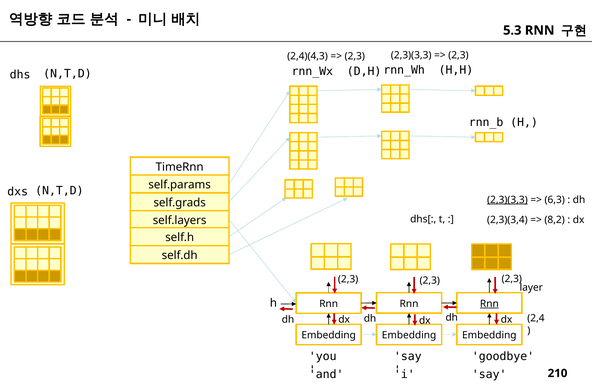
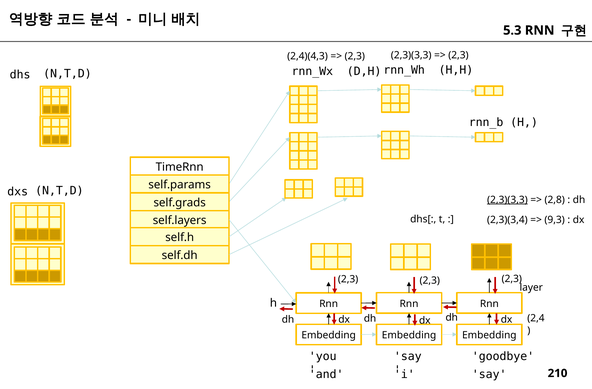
6,3: 6,3 -> 2,8 (555, 200)
8,2: 8,2 -> 9,3 (555, 220)
Rnn underline: present -> none (489, 304)
